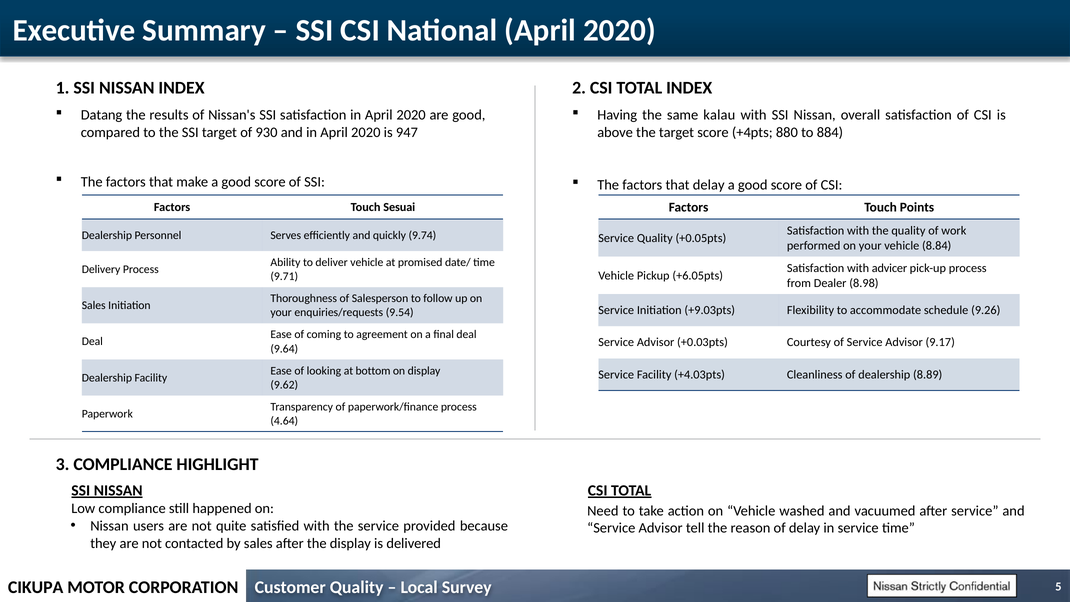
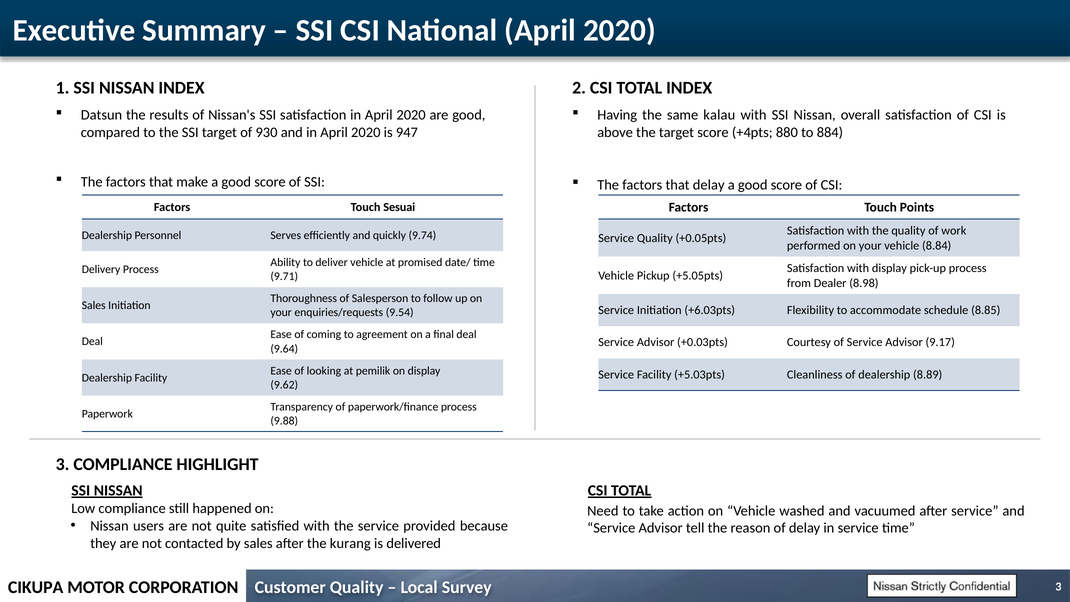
Datang: Datang -> Datsun (101, 115)
with advicer: advicer -> display (889, 268)
+6.05pts: +6.05pts -> +5.05pts (698, 275)
+9.03pts: +9.03pts -> +6.03pts (710, 310)
9.26: 9.26 -> 8.85 (986, 310)
bottom: bottom -> pemilik (373, 371)
+4.03pts: +4.03pts -> +5.03pts (700, 374)
4.64: 4.64 -> 9.88 (284, 421)
the display: display -> kurang (350, 543)
5: 5 -> 3 (1058, 587)
